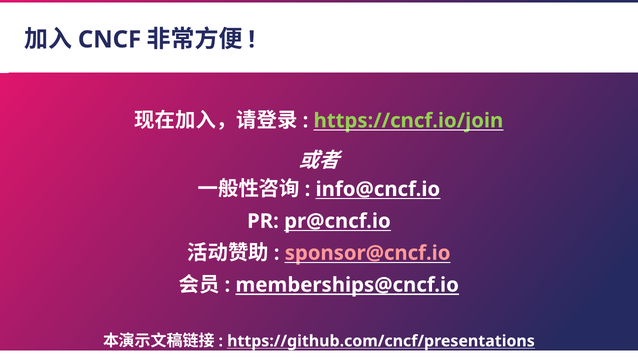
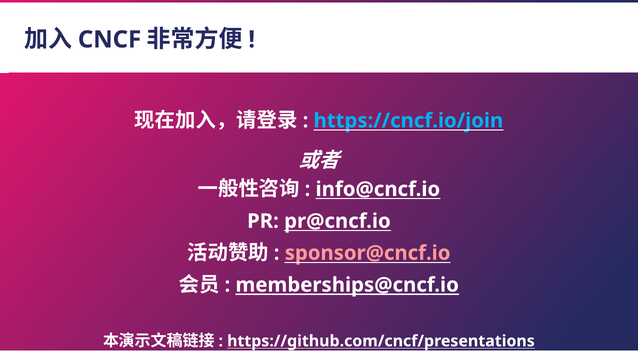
https://cncf.io/join colour: light green -> light blue (408, 121)
